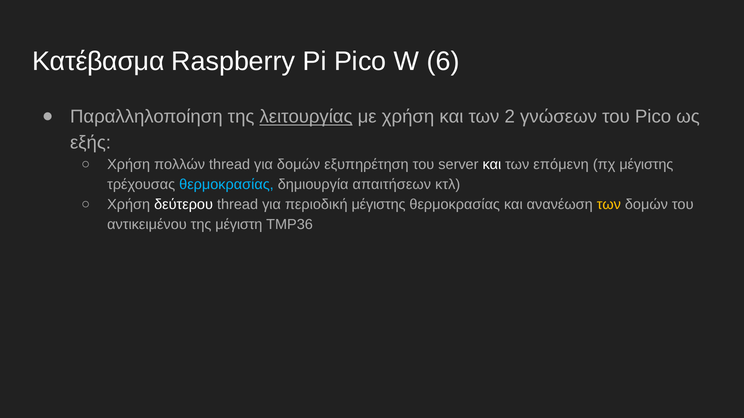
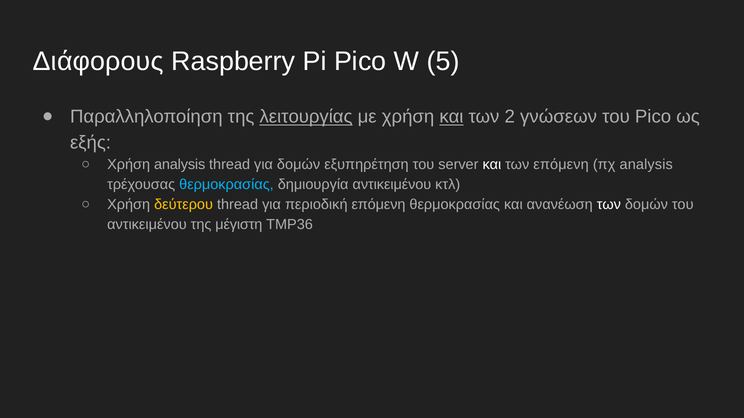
Κατέβασμα: Κατέβασμα -> Διάφορους (98, 62)
6: 6 -> 5 (443, 62)
και underline: none -> present (451, 117)
Χρήση πολλών: πολλών -> analysis (180, 165)
πχ μέγιστης: μέγιστης -> analysis (646, 165)
δημιουργία απαιτήσεων: απαιτήσεων -> αντικειμένου (392, 185)
δεύτερου colour: white -> yellow (184, 205)
περιοδική μέγιστης: μέγιστης -> επόμενη (379, 205)
των colour: yellow -> white (609, 205)
